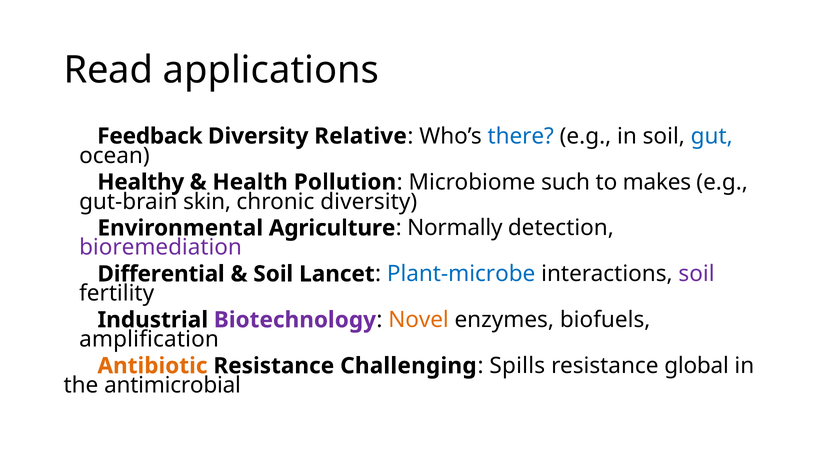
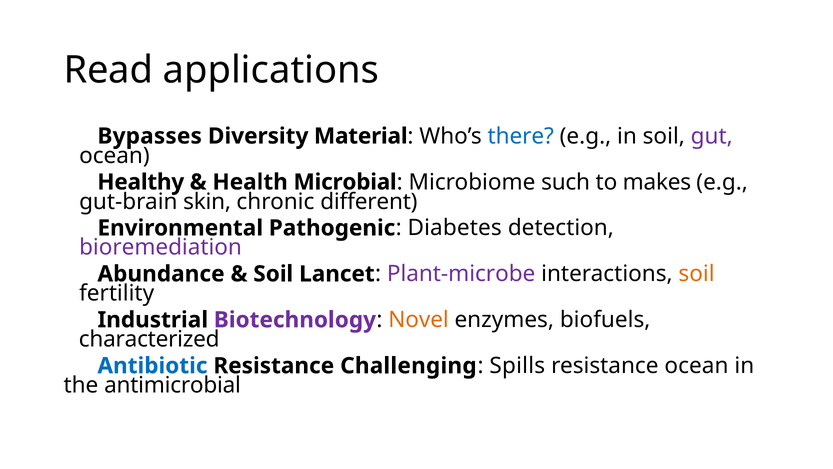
Feedback: Feedback -> Bypasses (150, 136)
Relative: Relative -> Material (361, 136)
gut colour: blue -> purple (712, 136)
Pollution: Pollution -> Microbial (345, 182)
chronic diversity: diversity -> different (369, 201)
Agriculture: Agriculture -> Pathogenic (332, 228)
Normally: Normally -> Diabetes (455, 228)
Differential: Differential -> Abundance (161, 274)
Plant-microbe colour: blue -> purple (461, 274)
soil colour: purple -> orange (697, 274)
amplification: amplification -> characterized (149, 339)
Antibiotic colour: orange -> blue (152, 365)
resistance global: global -> ocean (696, 365)
